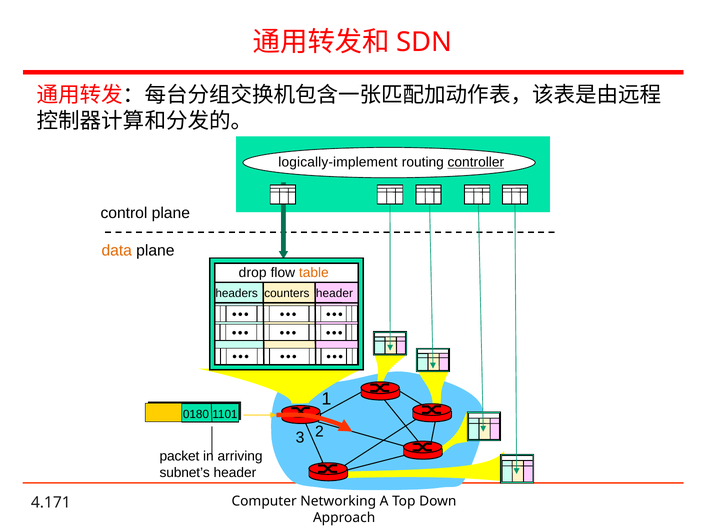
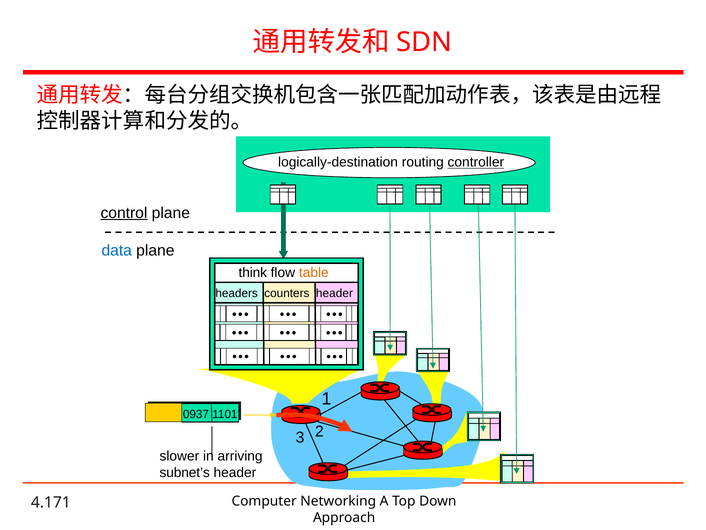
logically-implement: logically-implement -> logically-destination (338, 162)
control underline: none -> present (124, 213)
data colour: orange -> blue (117, 250)
drop: drop -> think (253, 273)
0180: 0180 -> 0937 (196, 414)
packet: packet -> slower (179, 456)
